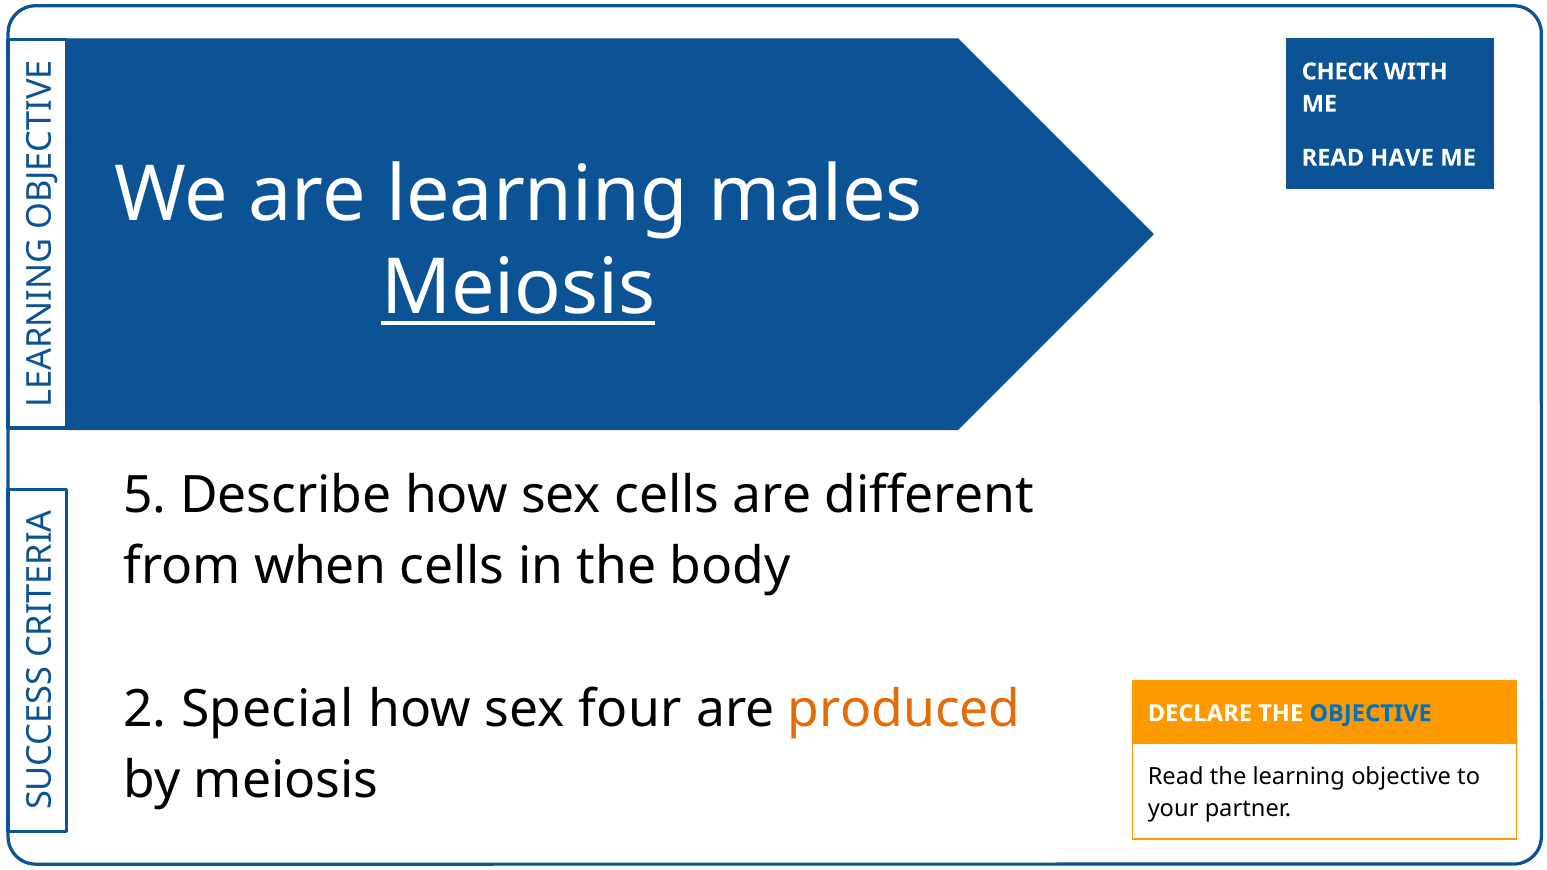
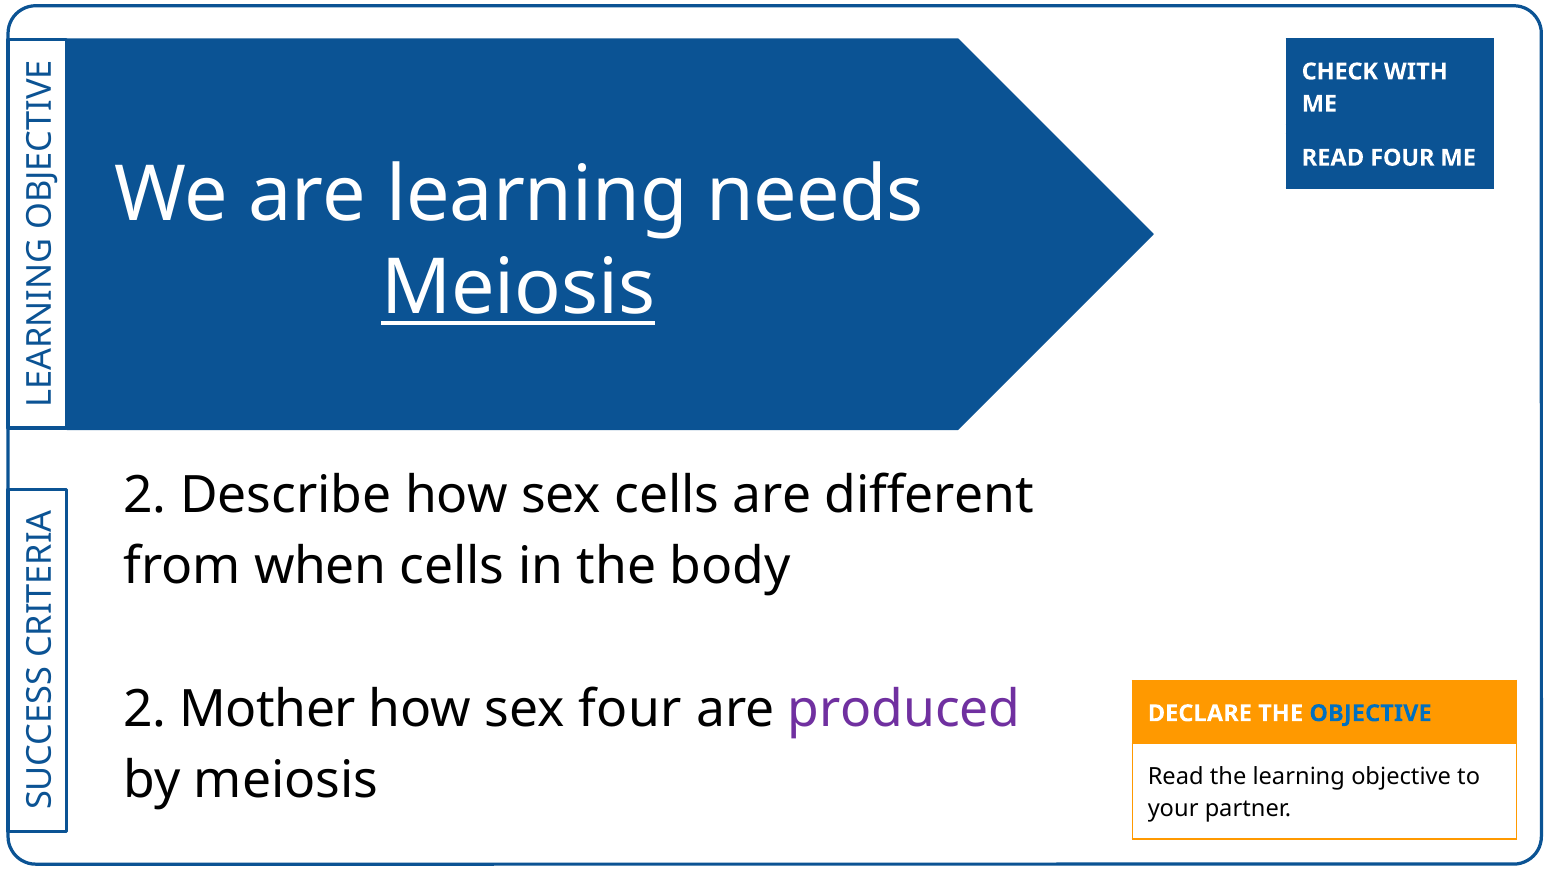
READ HAVE: HAVE -> FOUR (1402, 158)
males: males -> needs (815, 195)
5: 5 -> 2 (145, 496)
Special: Special -> Mother (268, 709)
produced colour: orange -> purple (904, 709)
